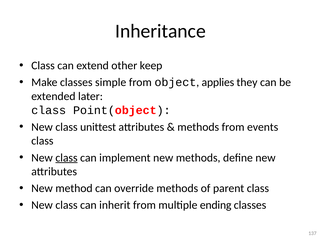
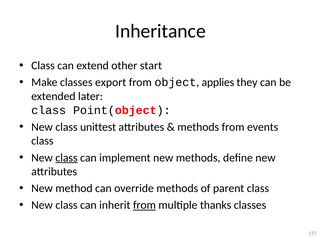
keep: keep -> start (151, 66)
simple: simple -> export (111, 82)
from underline: none -> present (144, 205)
ending: ending -> thanks (216, 205)
